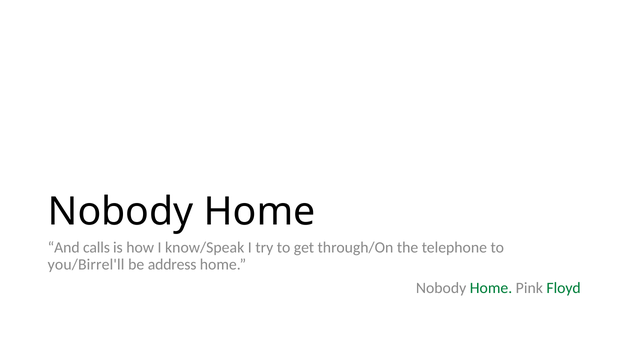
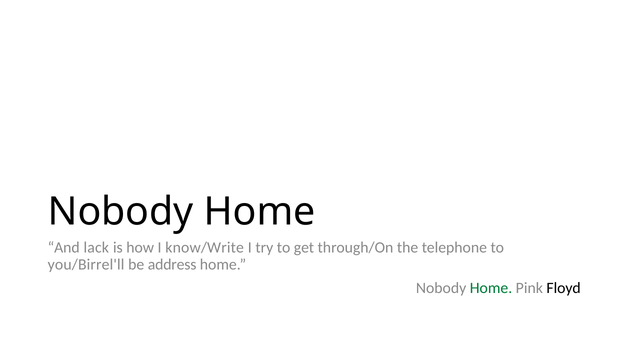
calls: calls -> lack (96, 248)
know/Speak: know/Speak -> know/Write (205, 248)
Floyd colour: green -> black (564, 288)
